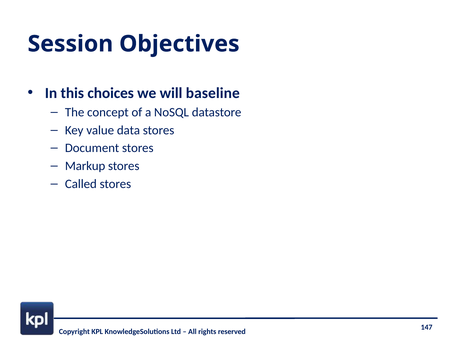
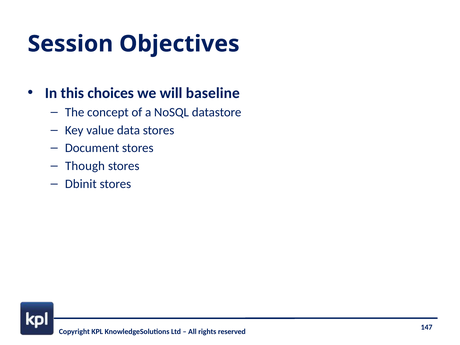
Markup: Markup -> Though (85, 166)
Called: Called -> Dbinit (81, 184)
